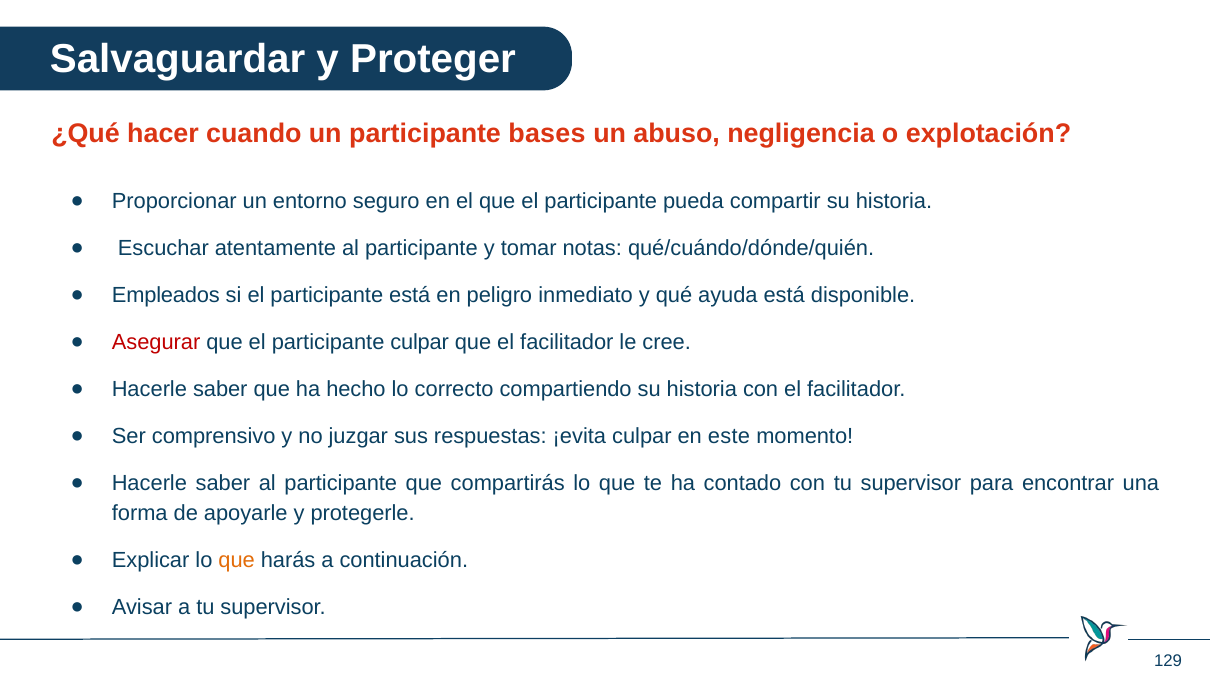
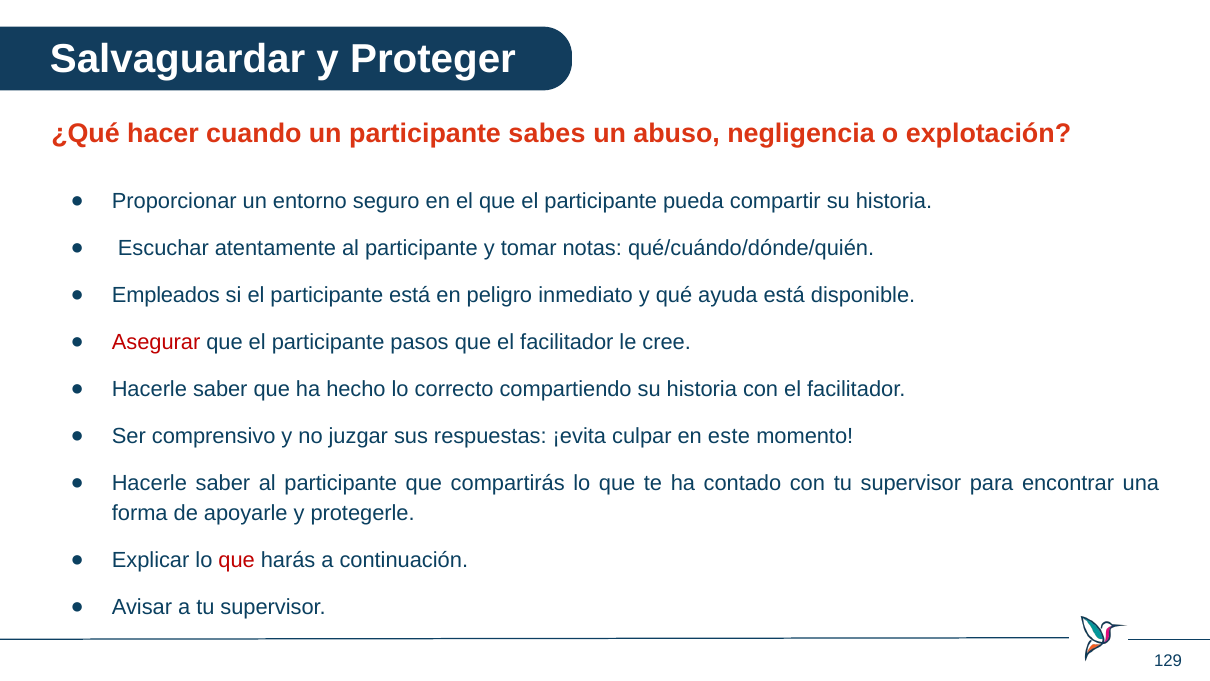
bases: bases -> sabes (547, 133)
participante culpar: culpar -> pasos (420, 342)
que colour: orange -> red (237, 560)
